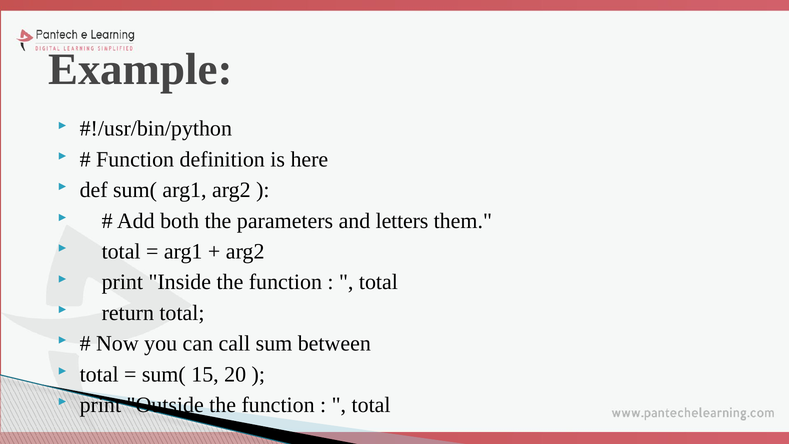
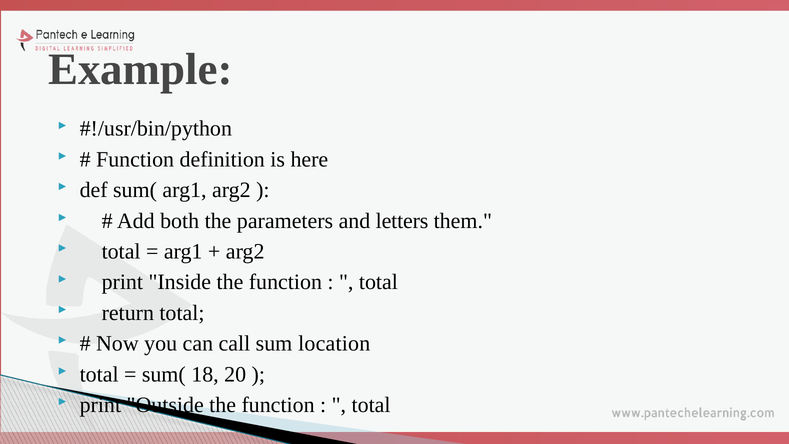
between: between -> location (334, 343)
15: 15 -> 18 (205, 374)
